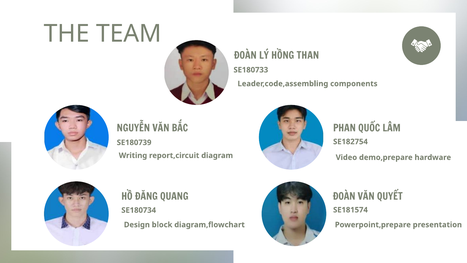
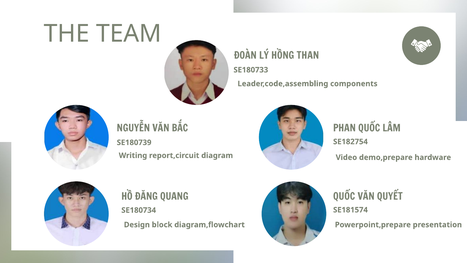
ĐOÀN: ĐOÀN -> QUỐC (344, 196)
